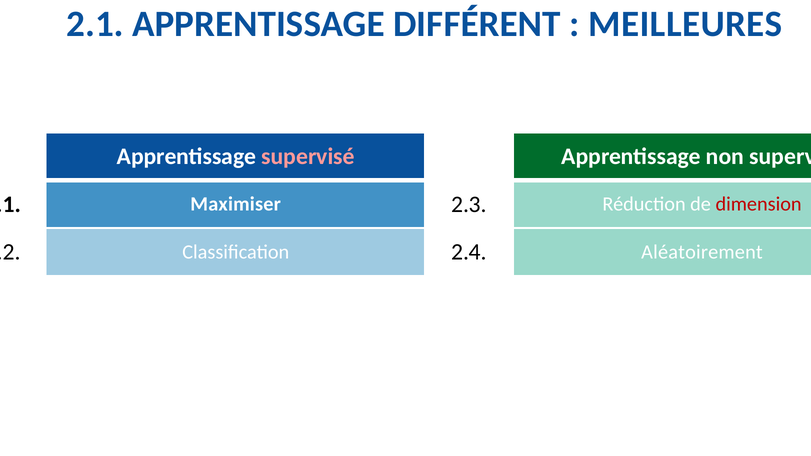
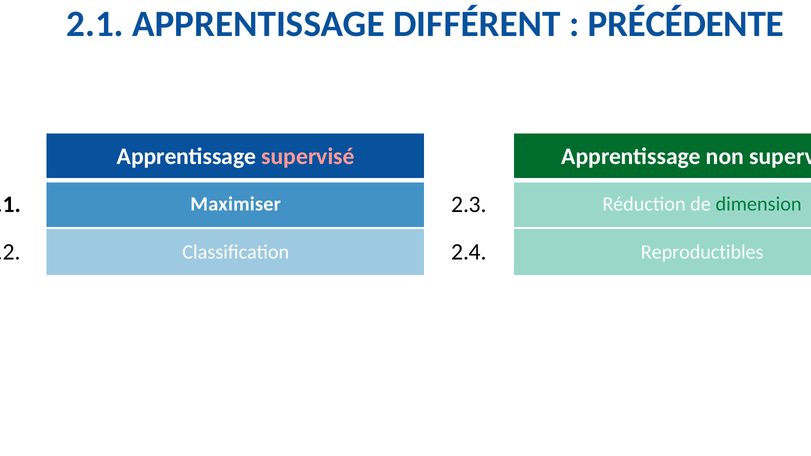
MEILLEURES: MEILLEURES -> PRÉCÉDENTE (686, 24)
dimension colour: red -> green (759, 204)
Aléatoirement: Aléatoirement -> Reproductibles (702, 252)
